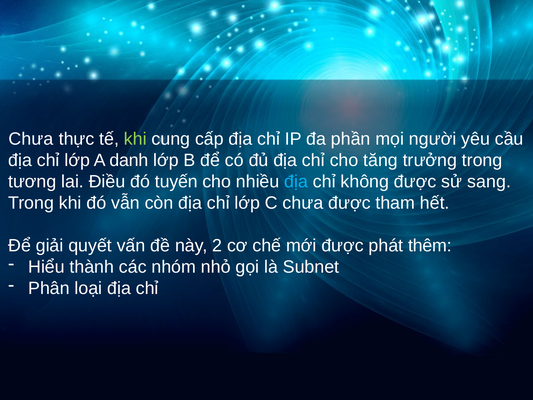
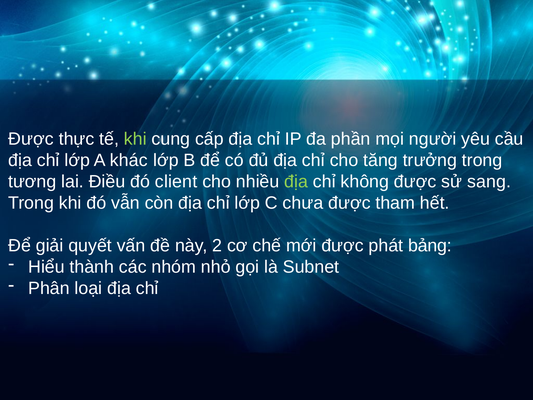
Chưa: Chưa -> Được (31, 139)
danh: danh -> khác (129, 160)
tuyến: tuyến -> client (176, 182)
địa colour: light blue -> light green (296, 182)
thêm: thêm -> bảng (430, 245)
